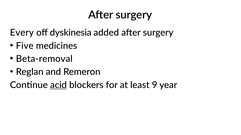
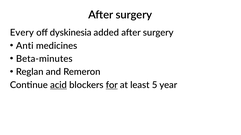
Five: Five -> Anti (25, 46)
Beta-removal: Beta-removal -> Beta-minutes (44, 59)
for underline: none -> present (112, 85)
9: 9 -> 5 (155, 85)
